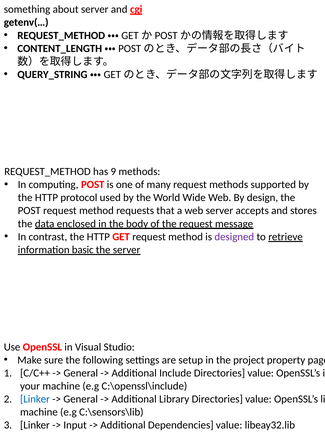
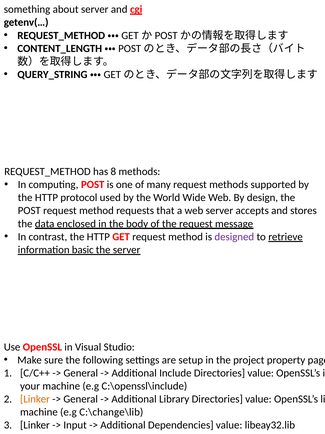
9: 9 -> 8 (113, 171)
Linker colour: blue -> orange (35, 398)
C:\sensors\lib: C:\sensors\lib -> C:\change\lib (111, 411)
